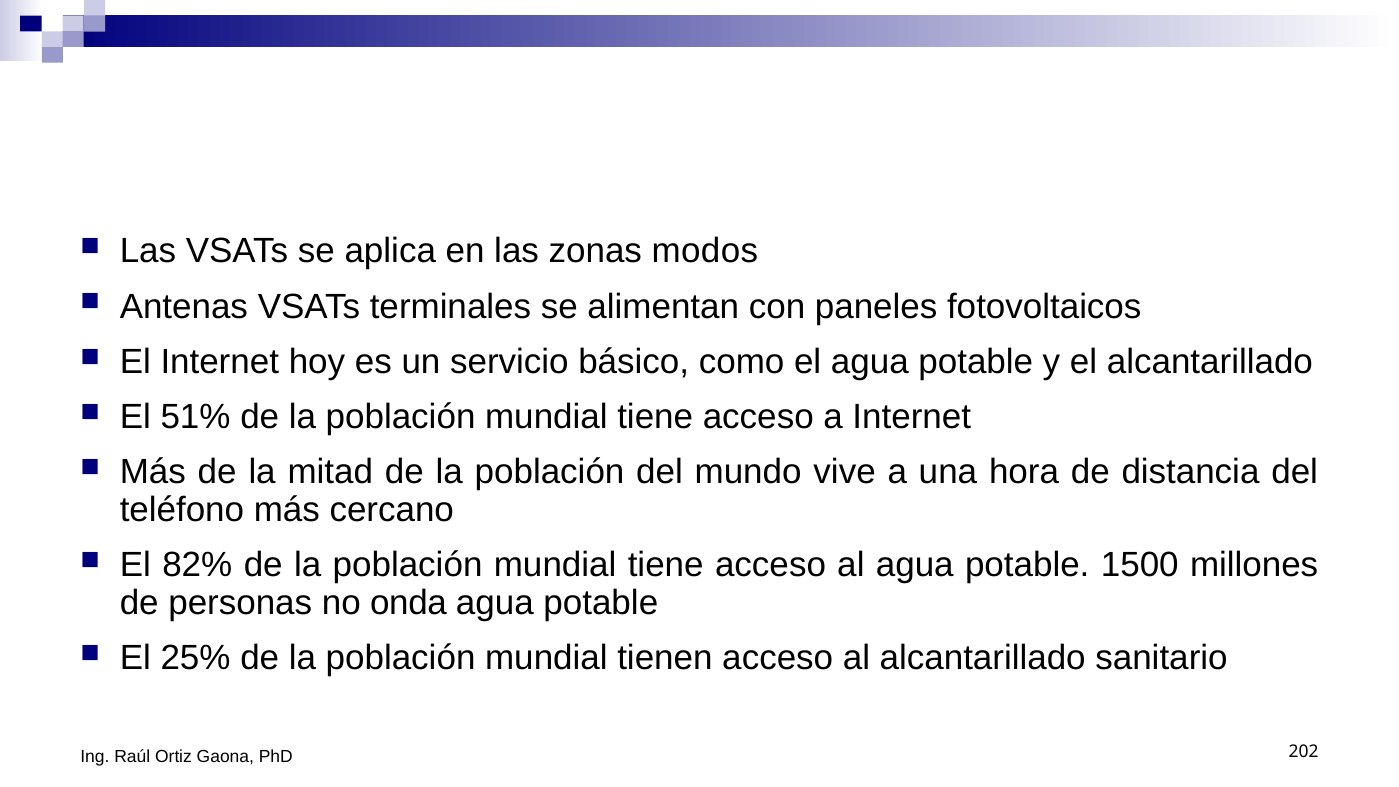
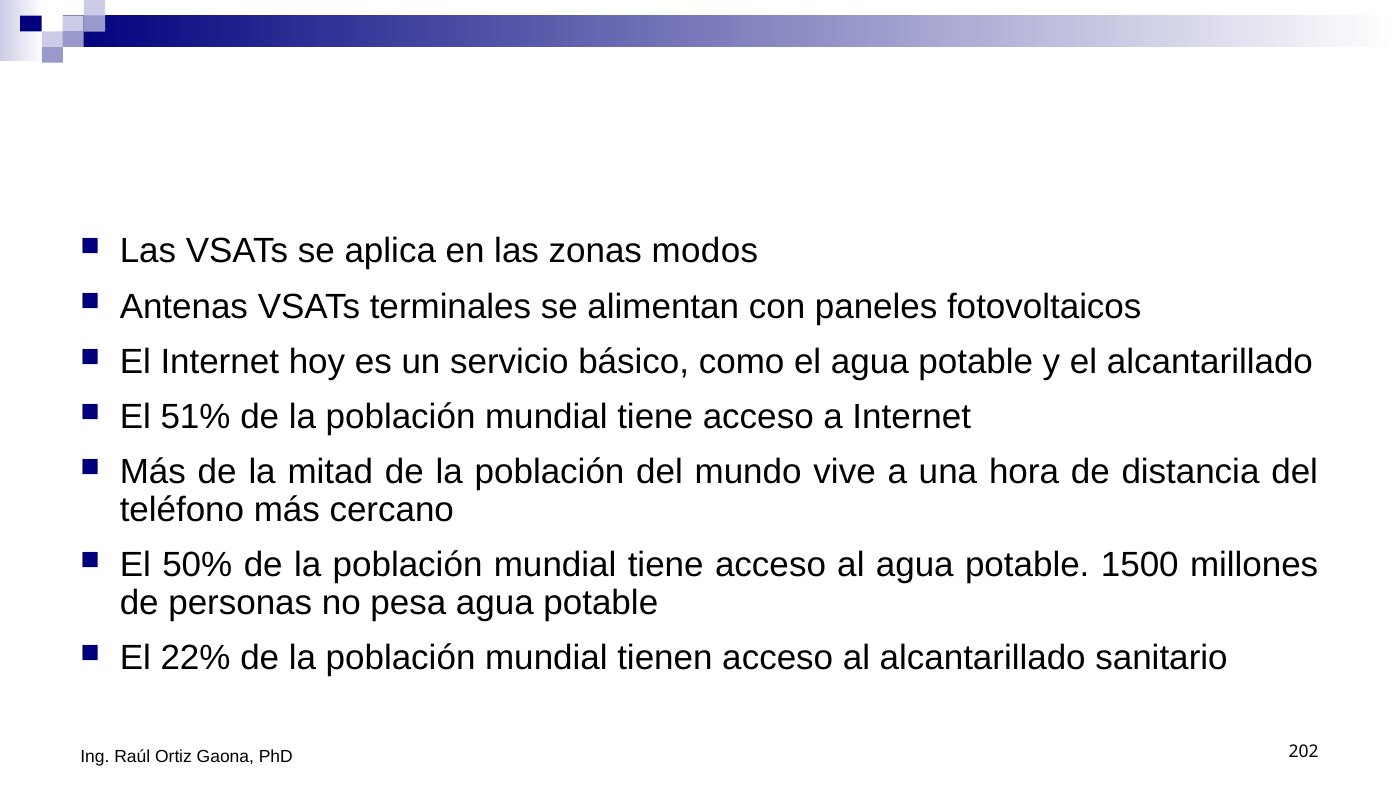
82%: 82% -> 50% (197, 565)
onda: onda -> pesa (408, 603)
25%: 25% -> 22% (196, 658)
